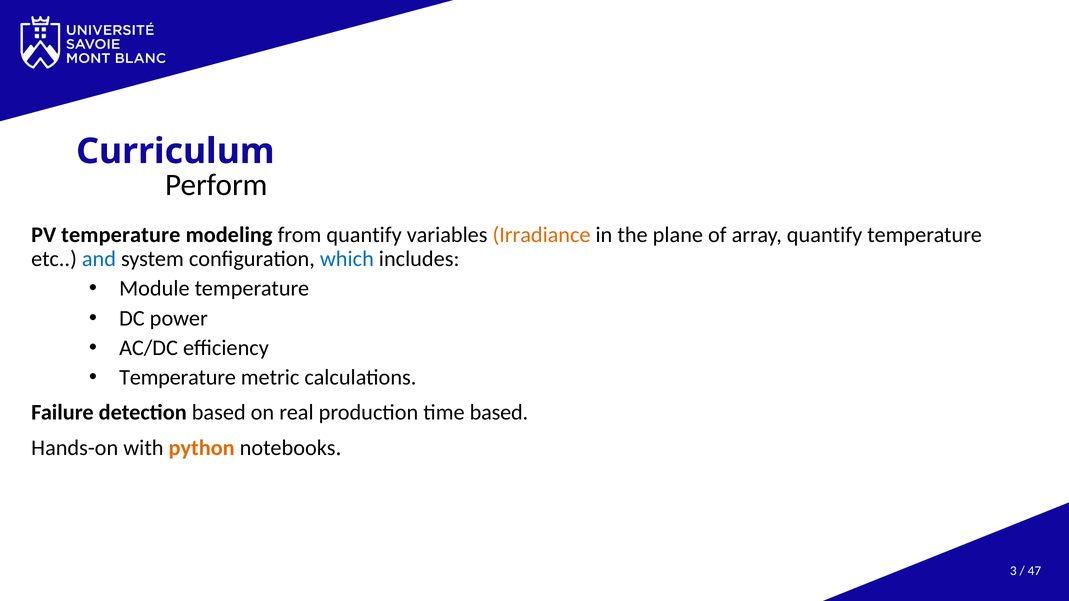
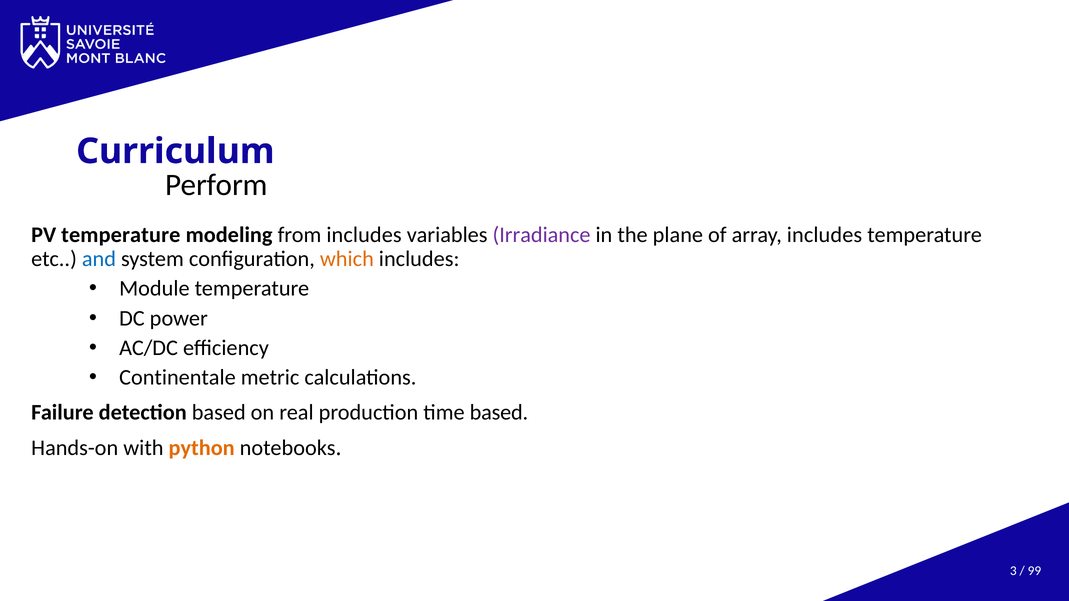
from quantify: quantify -> includes (364, 235)
Irradiance colour: orange -> purple (542, 235)
array quantify: quantify -> includes (825, 235)
which colour: blue -> orange (347, 259)
Temperature: Temperature -> Continentale (177, 378)
47: 47 -> 99 (1034, 571)
